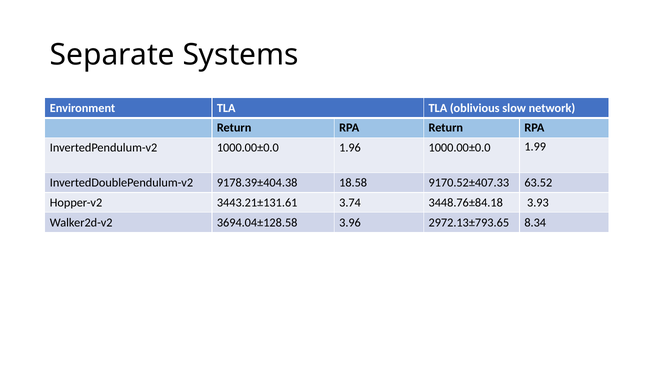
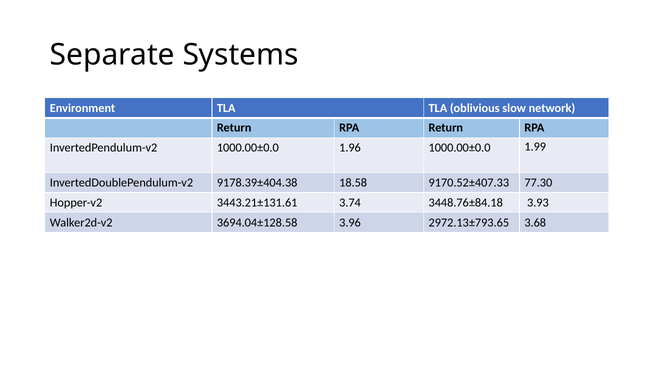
63.52: 63.52 -> 77.30 (538, 183)
8.34: 8.34 -> 3.68 (535, 222)
